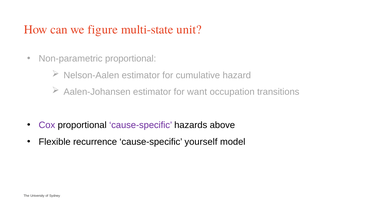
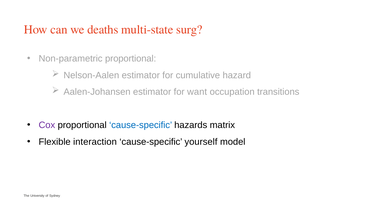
figure: figure -> deaths (103, 30)
unit: unit -> surg (189, 30)
cause-specific colour: purple -> blue (141, 126)
above: above -> matrix (222, 126)
recurrence: recurrence -> interaction (95, 142)
